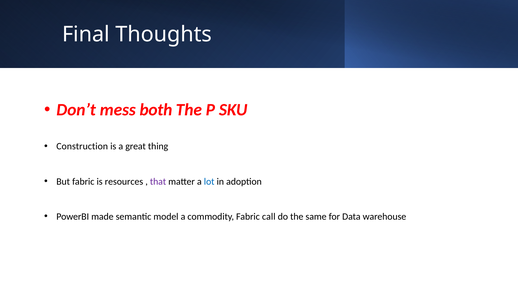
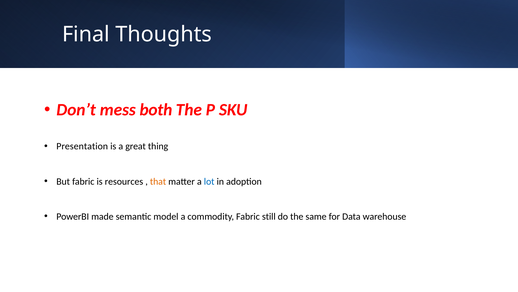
Construction: Construction -> Presentation (82, 146)
that colour: purple -> orange (158, 181)
call: call -> still (269, 216)
